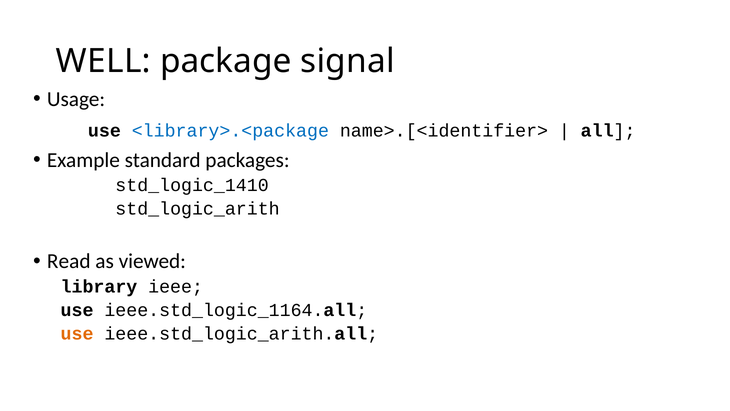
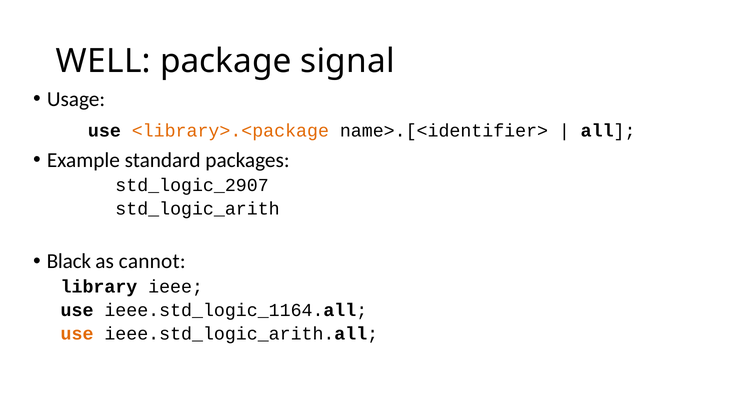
<library>.<package colour: blue -> orange (230, 131)
std_logic_1410: std_logic_1410 -> std_logic_2907 (192, 185)
Read: Read -> Black (69, 261)
viewed: viewed -> cannot (152, 261)
